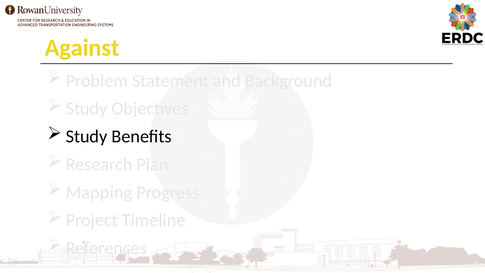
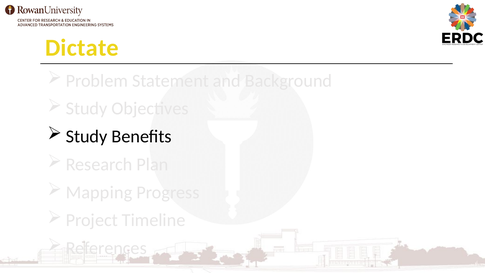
Against: Against -> Dictate (82, 48)
